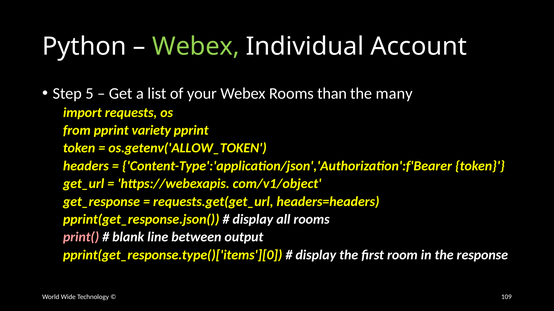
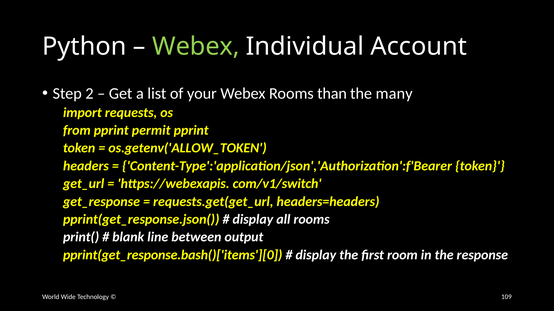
5: 5 -> 2 (89, 94)
variety: variety -> permit (151, 131)
com/v1/object: com/v1/object -> com/v1/switch (277, 184)
print( colour: pink -> white (81, 238)
pprint(get_response.type()['items'][0: pprint(get_response.type()['items'][0 -> pprint(get_response.bash()['items'][0 (173, 255)
